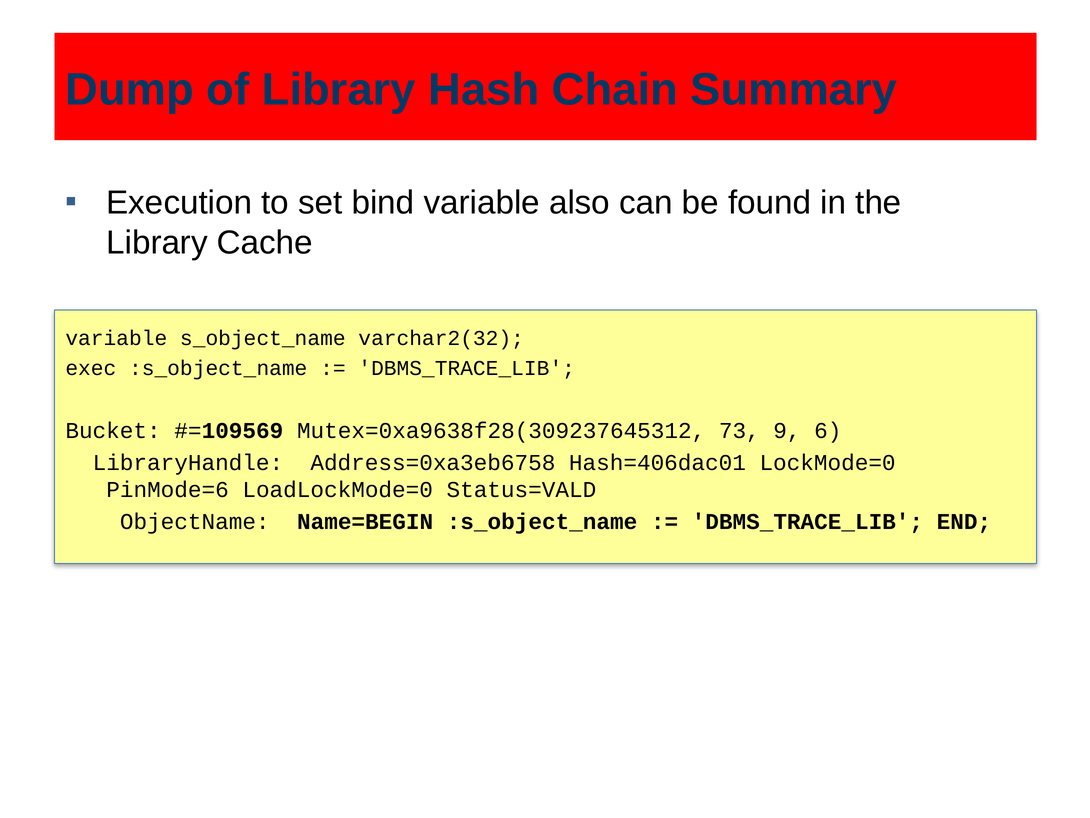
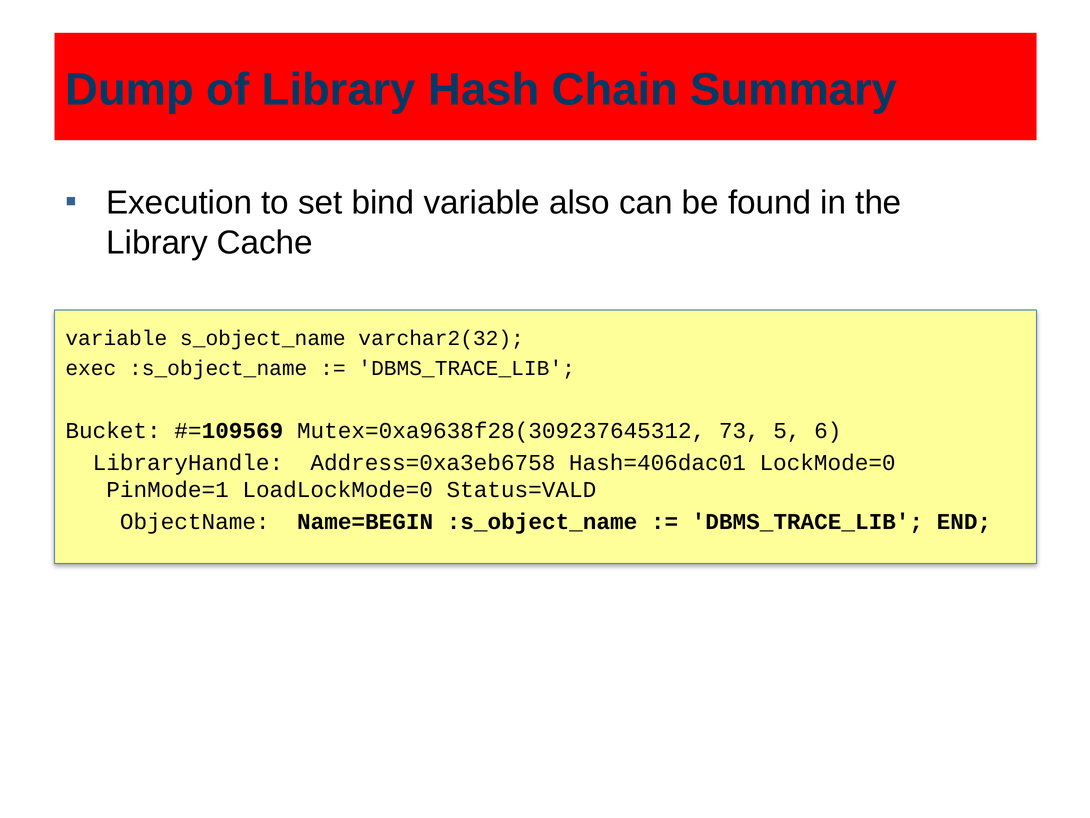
9: 9 -> 5 (787, 431)
PinMode=6: PinMode=6 -> PinMode=1 (168, 490)
